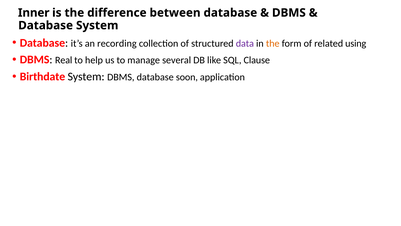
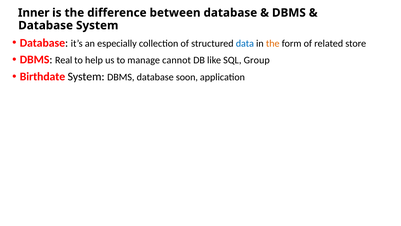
recording: recording -> especially (117, 43)
data colour: purple -> blue (245, 43)
using: using -> store (356, 43)
several: several -> cannot (177, 60)
Clause: Clause -> Group (257, 60)
